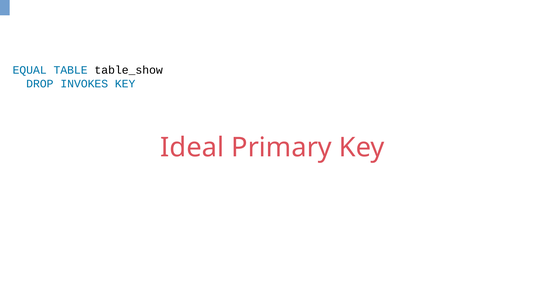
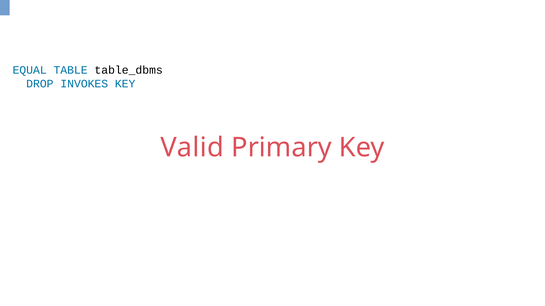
table_show: table_show -> table_dbms (129, 70)
Ideal: Ideal -> Valid (192, 148)
